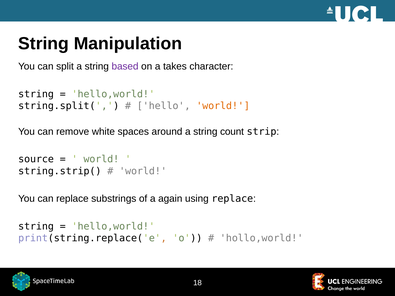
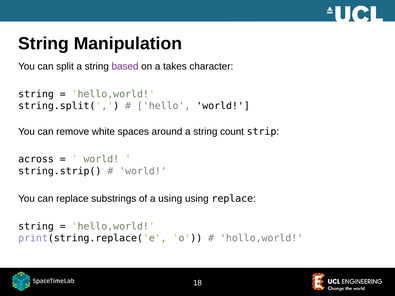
world colour: orange -> black (223, 106)
source: source -> across (36, 159)
a again: again -> using (170, 199)
